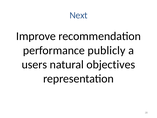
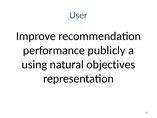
Next: Next -> User (78, 15)
users: users -> using (34, 64)
